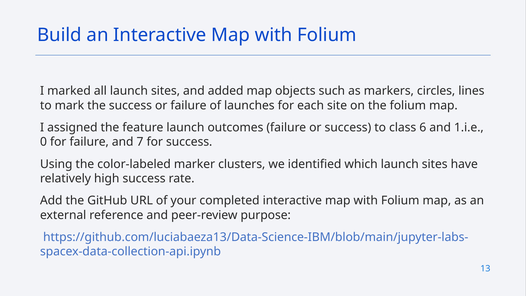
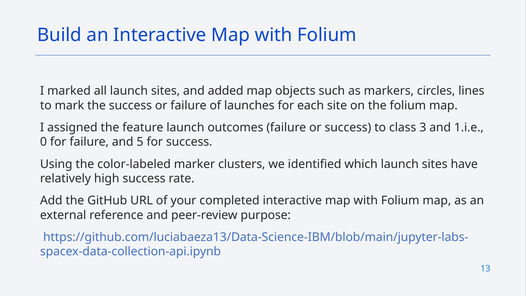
6: 6 -> 3 (423, 127)
7: 7 -> 5 (140, 142)
